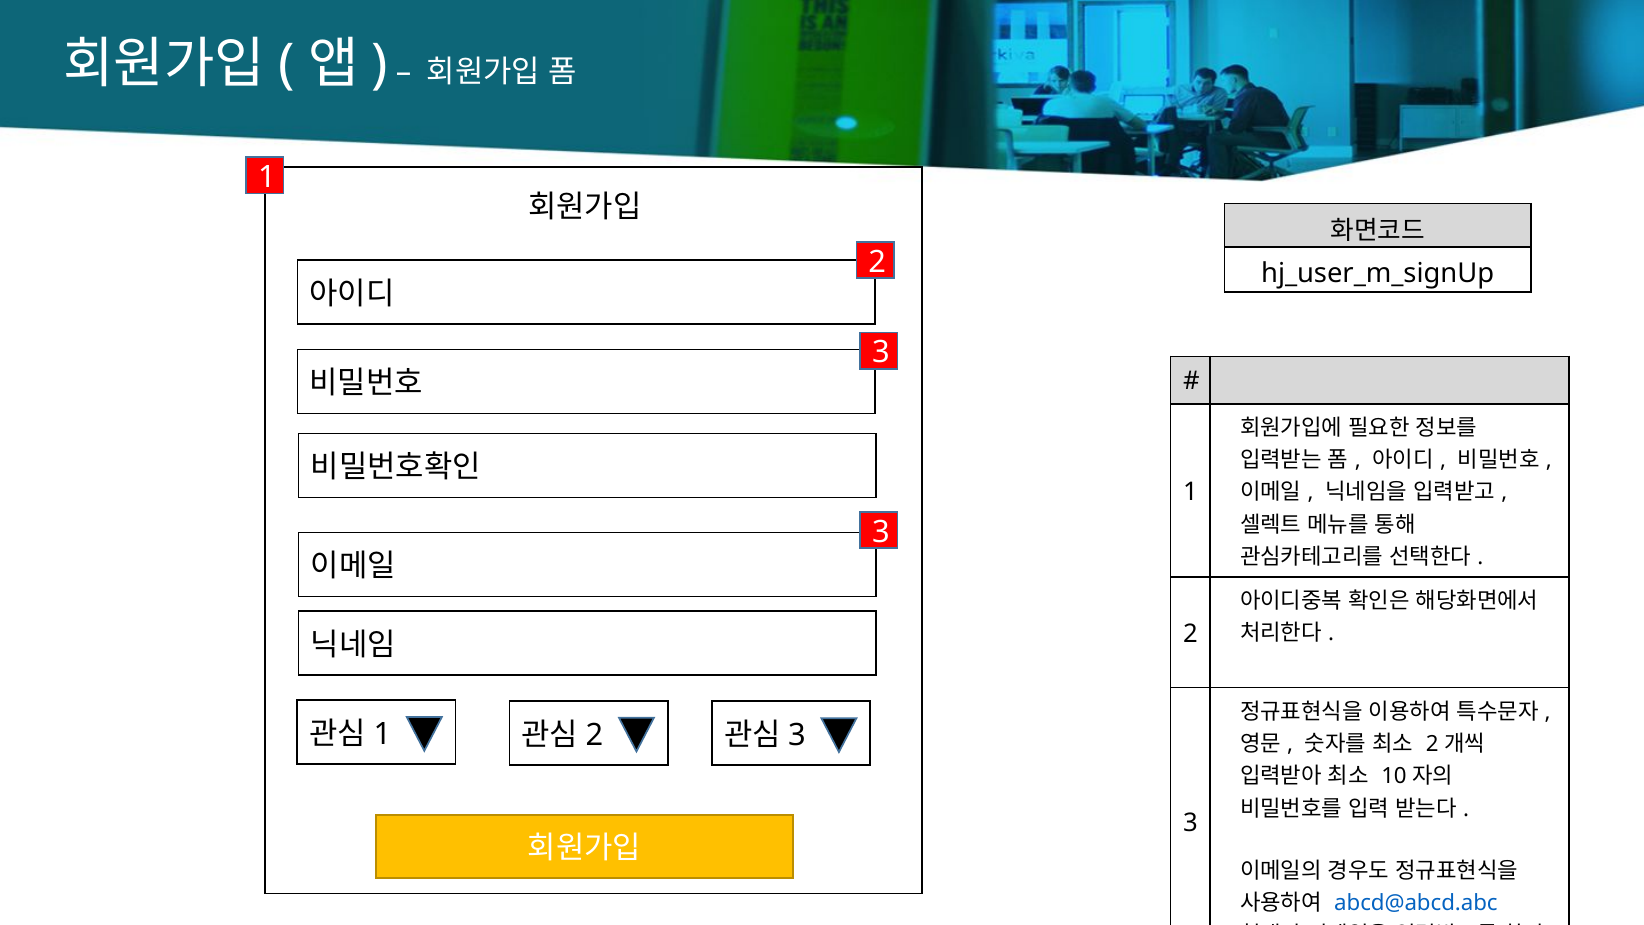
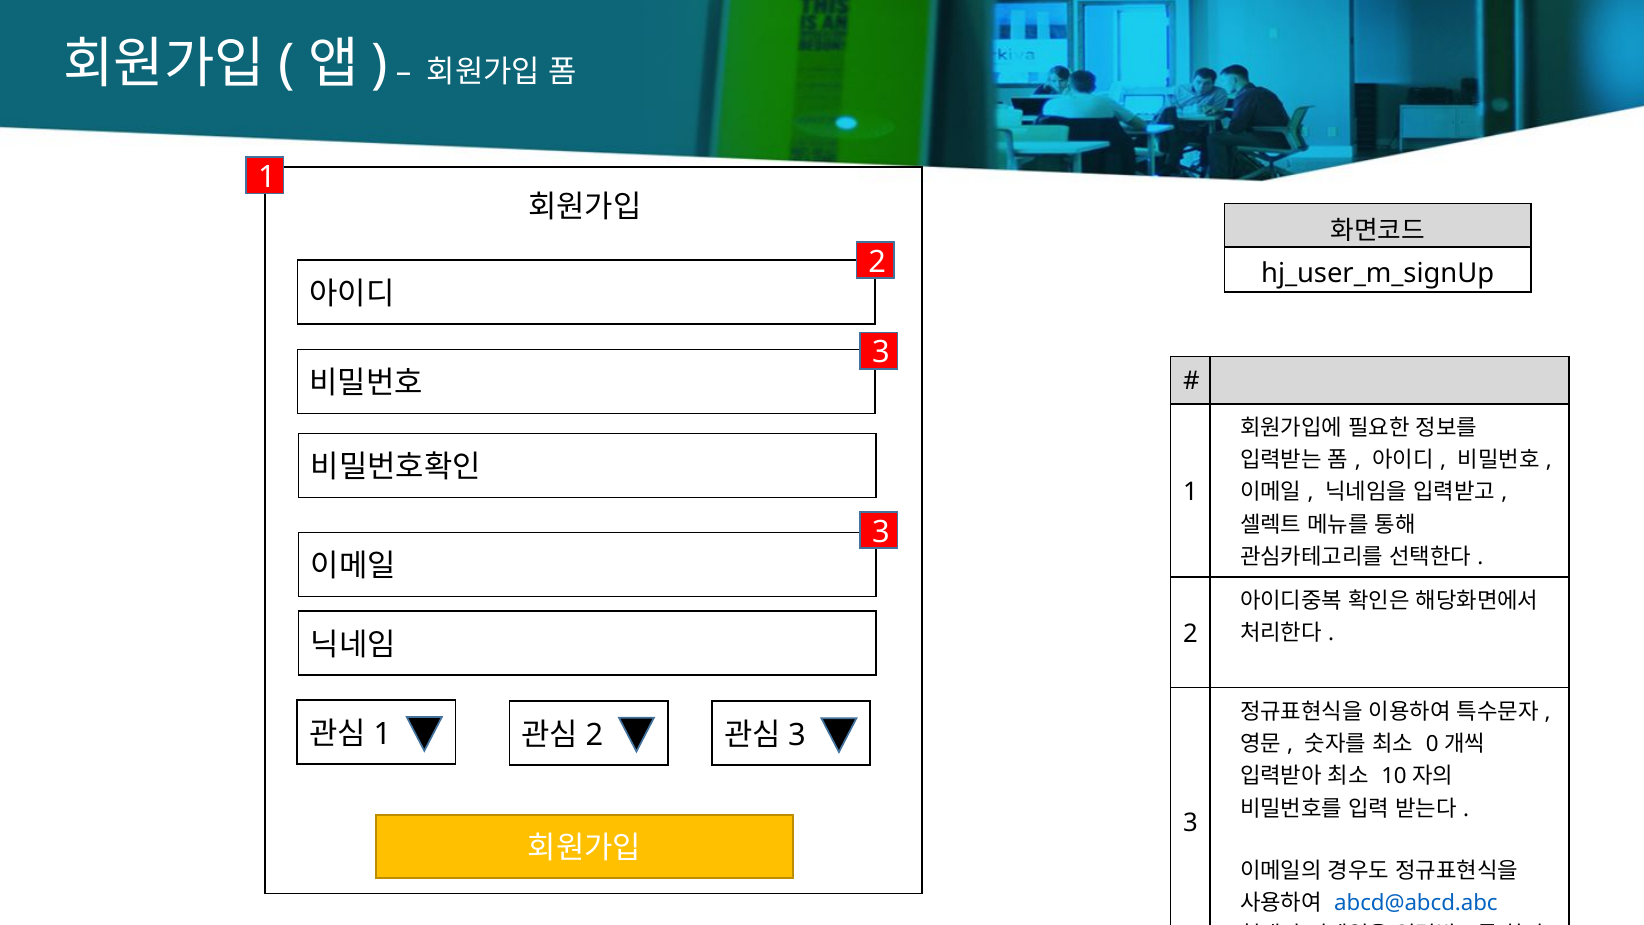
2: 2 -> 0 (1432, 744)
